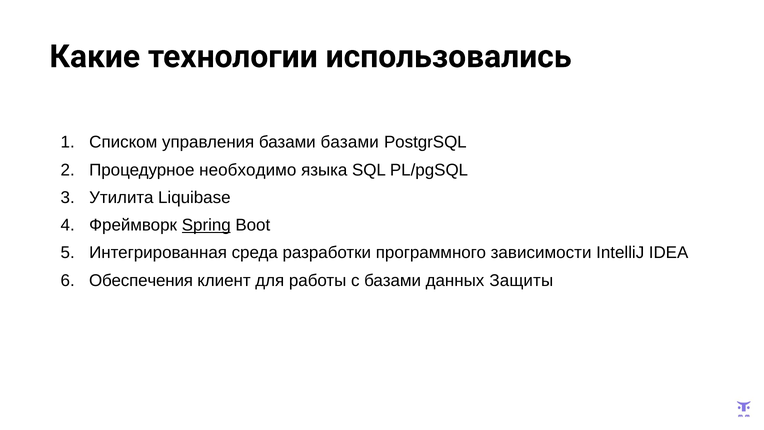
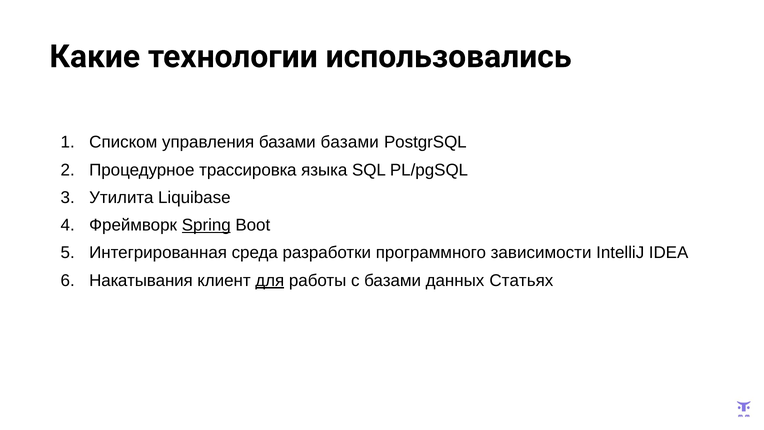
необходимо: необходимо -> трассировка (248, 170)
Обеспечения: Обеспечения -> Накатывания (141, 280)
для underline: none -> present (270, 280)
Защиты: Защиты -> Статьях (521, 280)
